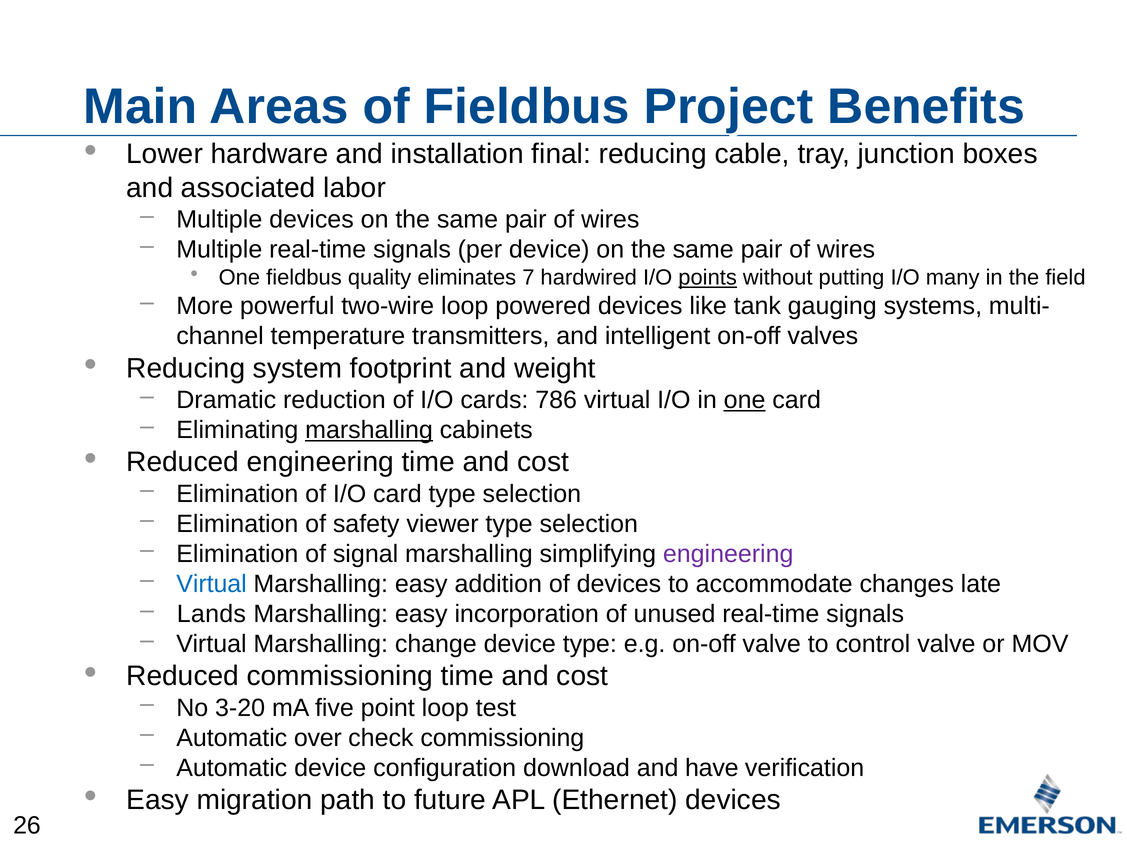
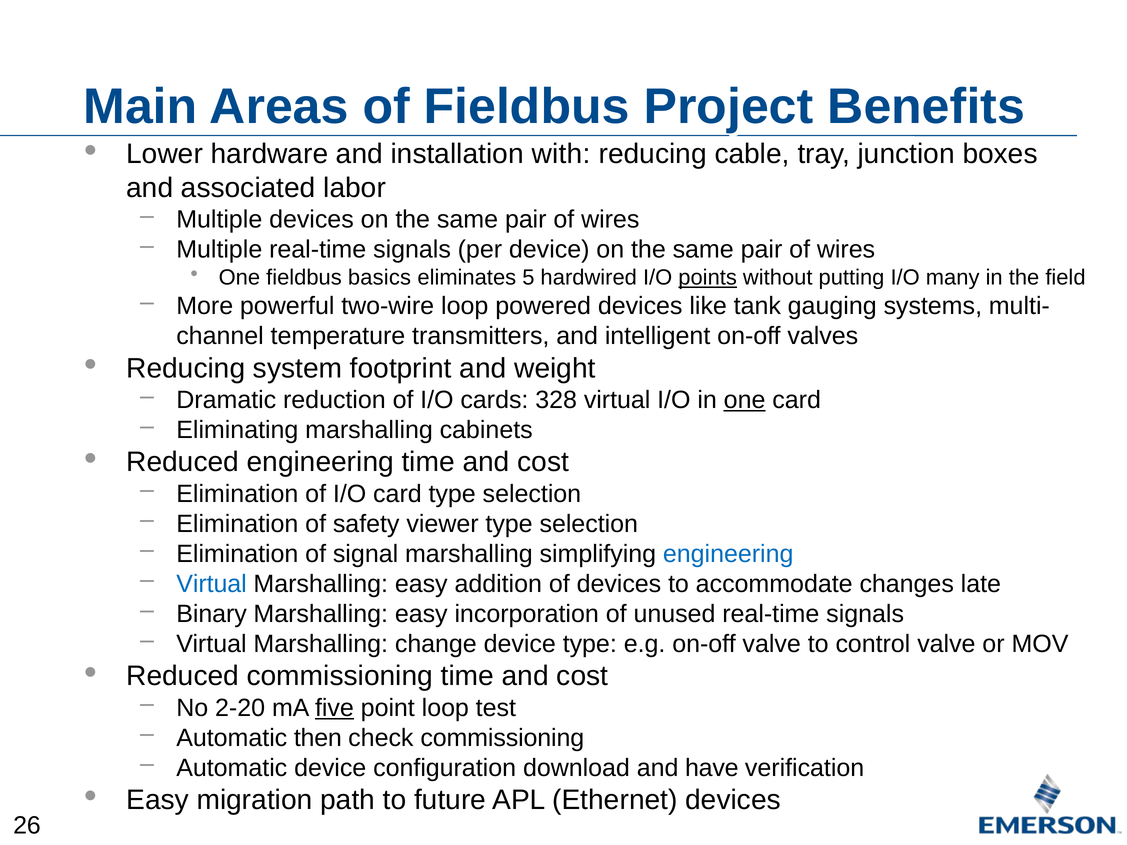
final: final -> with (561, 154)
quality: quality -> basics (379, 278)
7: 7 -> 5 (528, 278)
786: 786 -> 328 (556, 400)
marshalling underline: present -> none (369, 430)
engineering colour: purple -> blue (728, 554)
Lands: Lands -> Binary (212, 614)
3-20: 3-20 -> 2-20 (240, 708)
five underline: none -> present (334, 708)
over: over -> then (318, 738)
